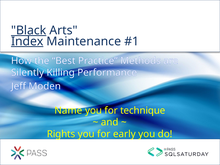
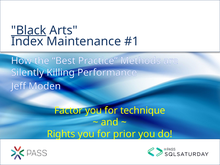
Index underline: present -> none (27, 41)
Name: Name -> Factor (68, 111)
early: early -> prior (124, 134)
